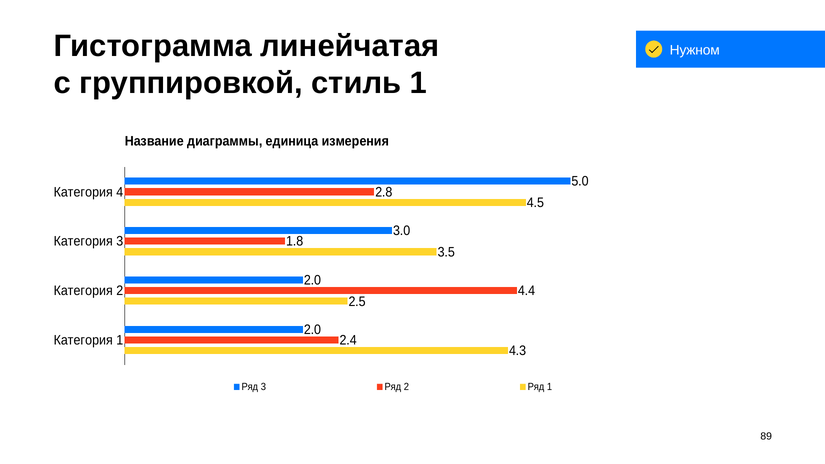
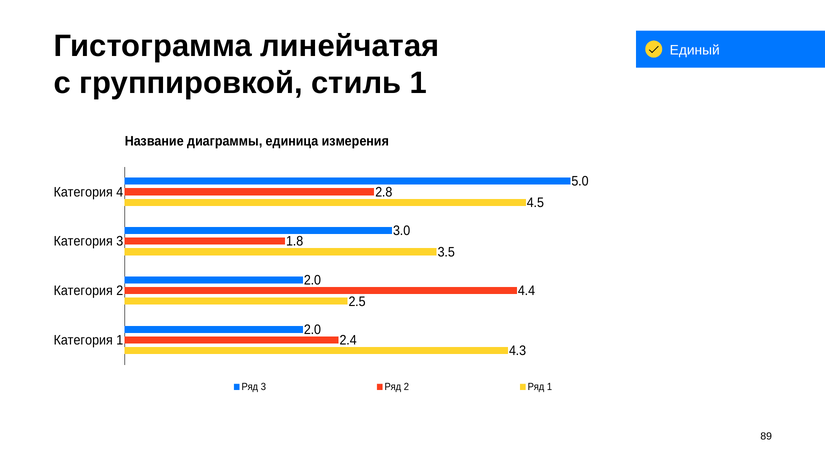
Нужном: Нужном -> Единый (695, 50)
